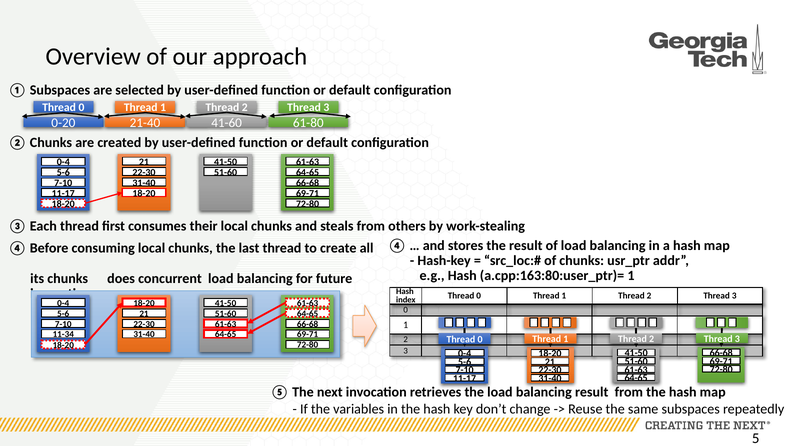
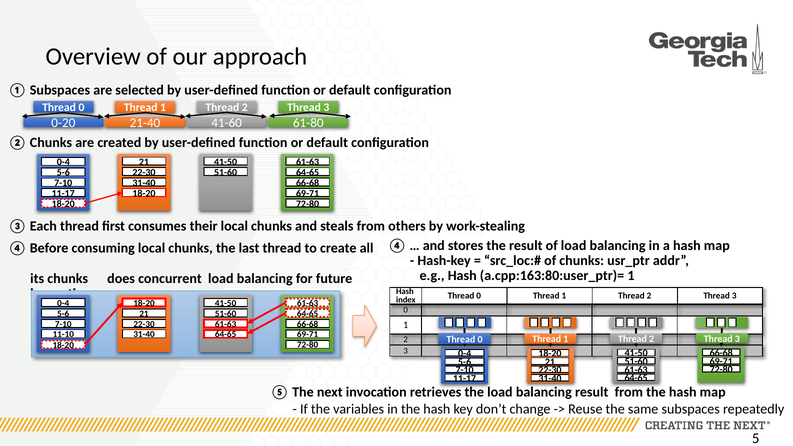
11-34: 11-34 -> 11-10 (63, 334)
